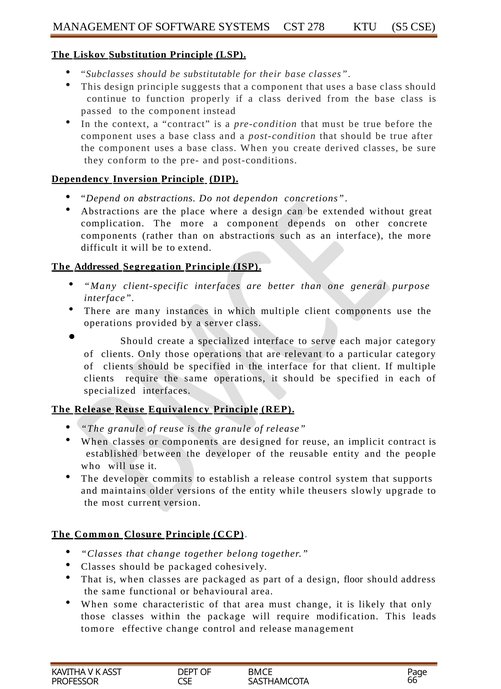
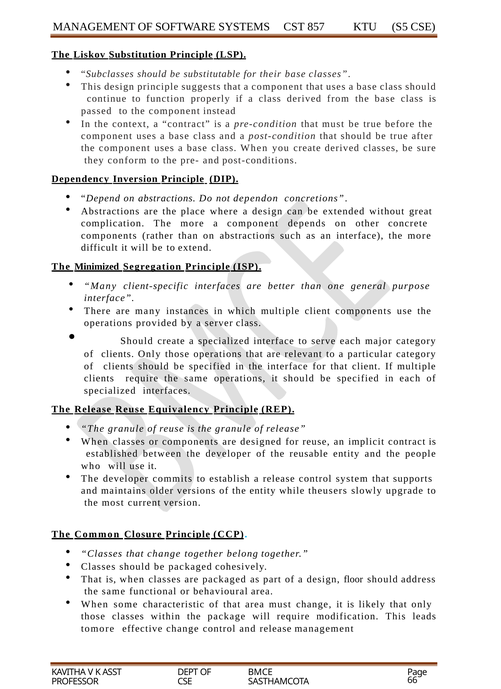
278: 278 -> 857 (316, 27)
Addressed: Addressed -> Minimized (97, 267)
